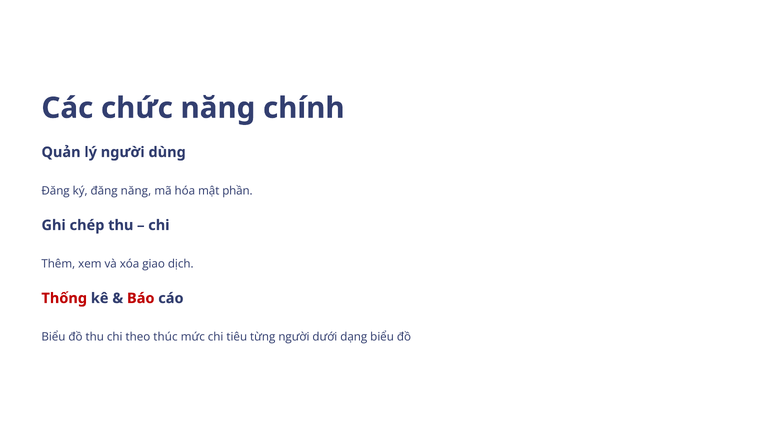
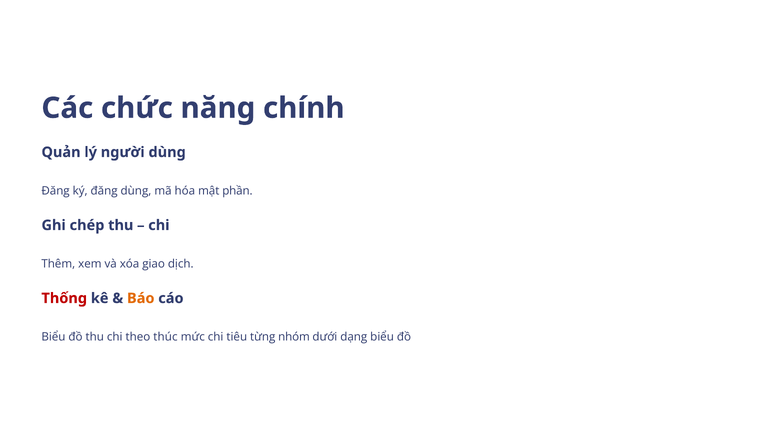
đăng năng: năng -> dùng (136, 191)
Báo colour: red -> orange (141, 298)
từng người: người -> nhóm (294, 337)
